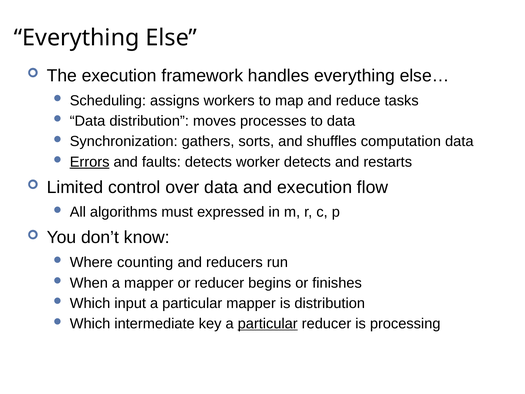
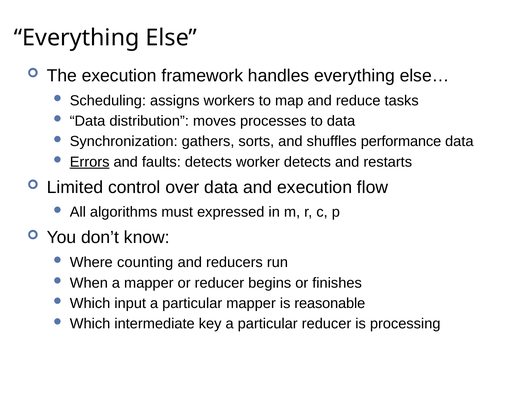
computation: computation -> performance (401, 141)
is distribution: distribution -> reasonable (330, 303)
particular underline: present -> none (268, 324)
